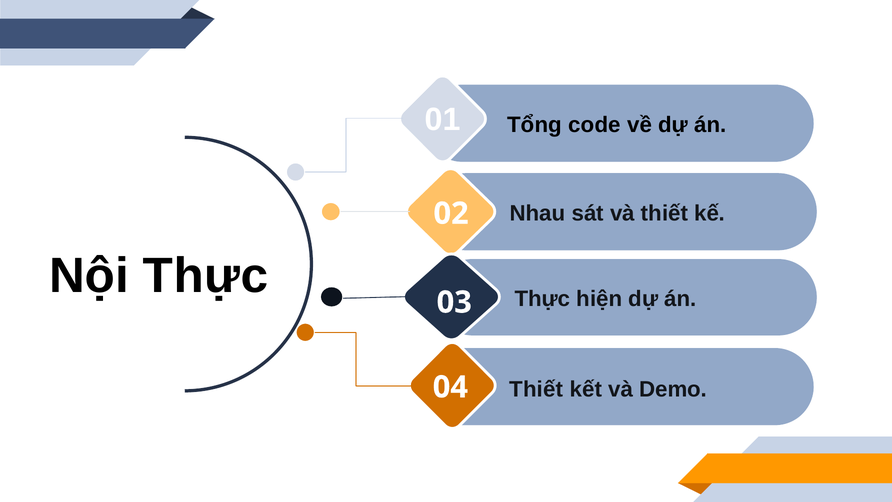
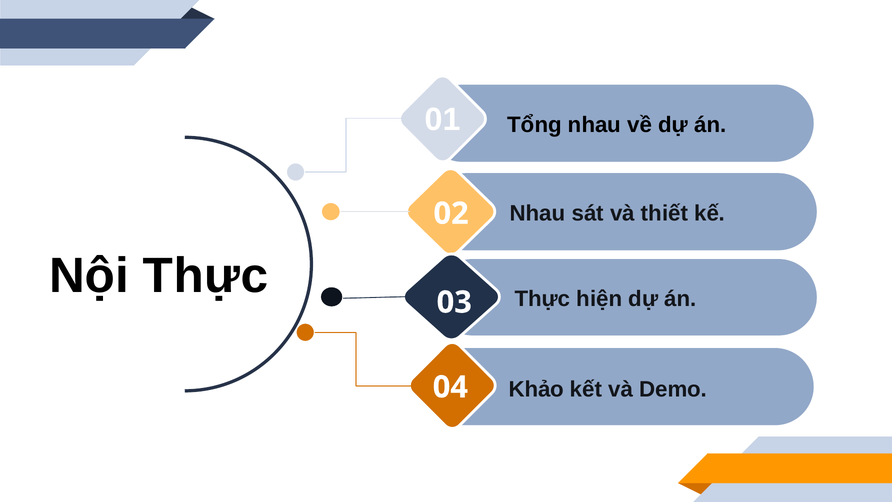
Tổng code: code -> nhau (595, 125)
Thiết: Thiết -> Khảo (536, 389)
